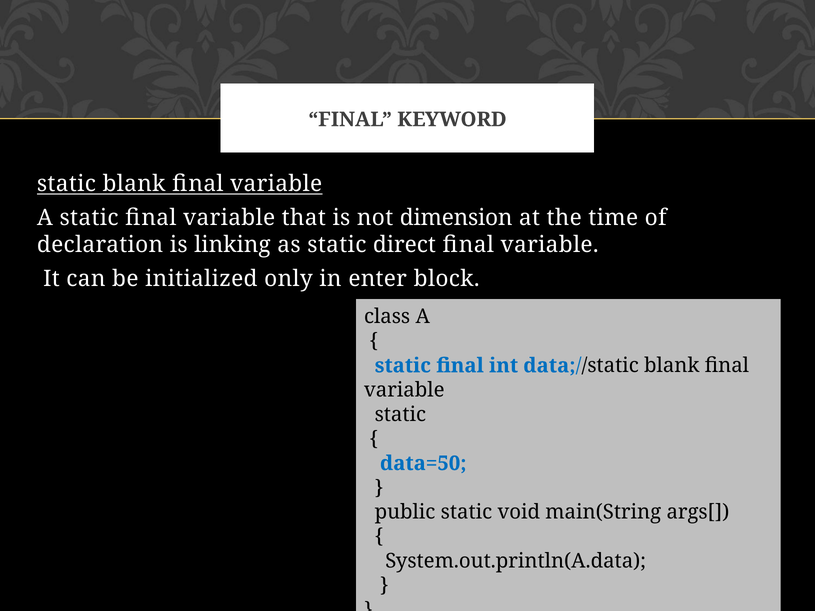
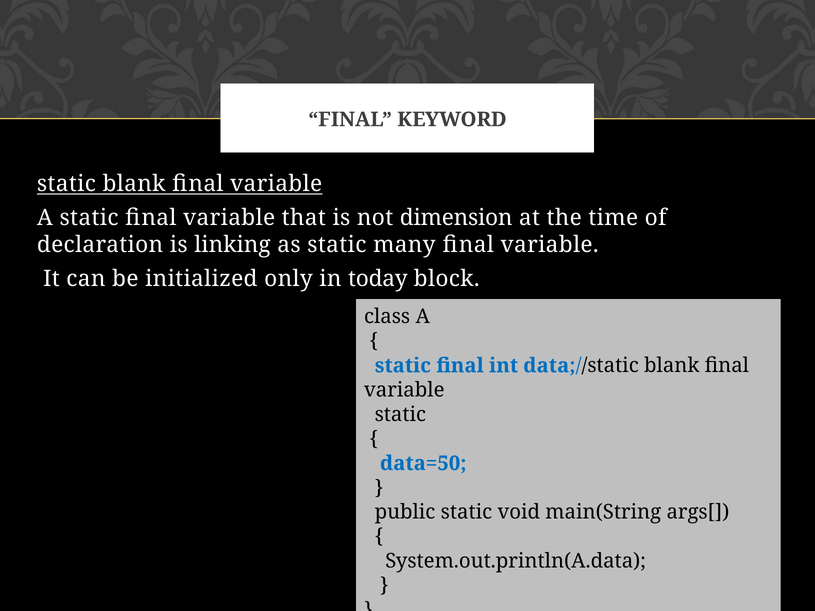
direct: direct -> many (404, 245)
enter: enter -> today (378, 279)
